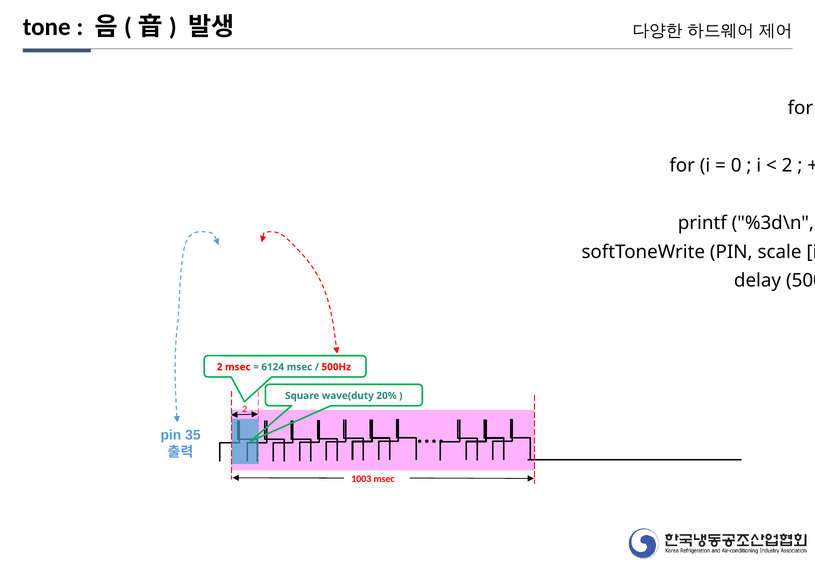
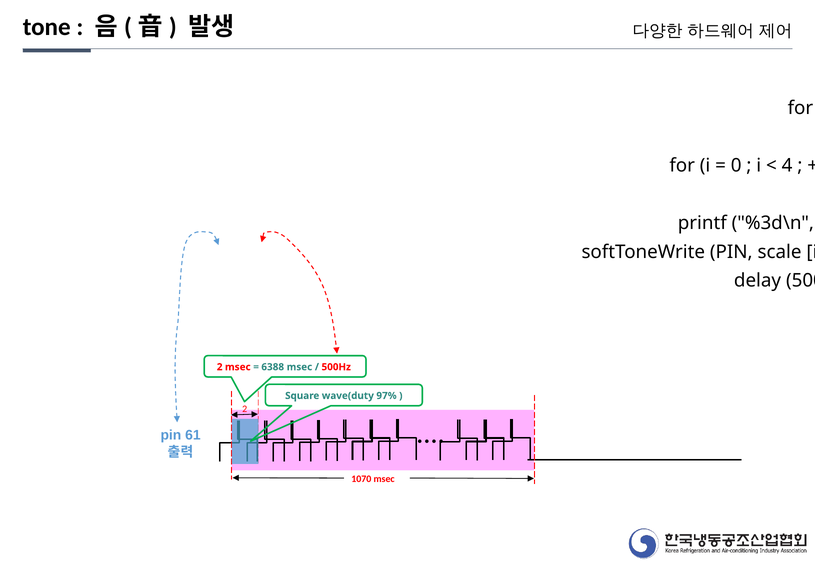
2: 2 -> 4 (787, 166)
6124: 6124 -> 6388 (273, 367)
20%: 20% -> 97% (387, 396)
35: 35 -> 61 (193, 435)
1003: 1003 -> 1070 (361, 479)
